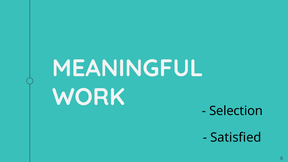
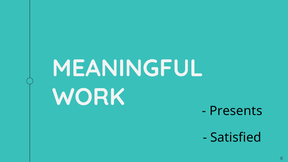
Selection: Selection -> Presents (236, 111)
